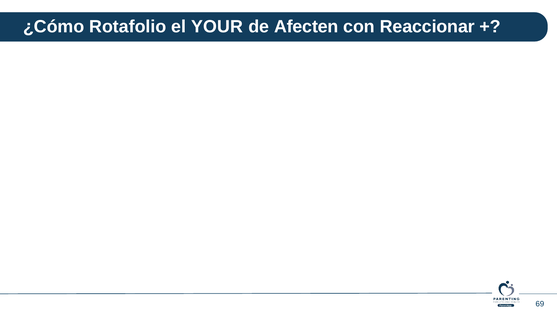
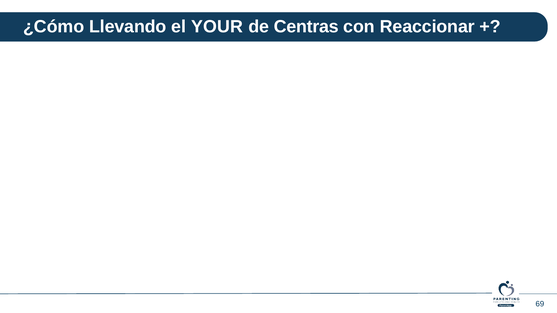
Rotafolio: Rotafolio -> Llevando (128, 27)
Afecten: Afecten -> Centras (306, 27)
